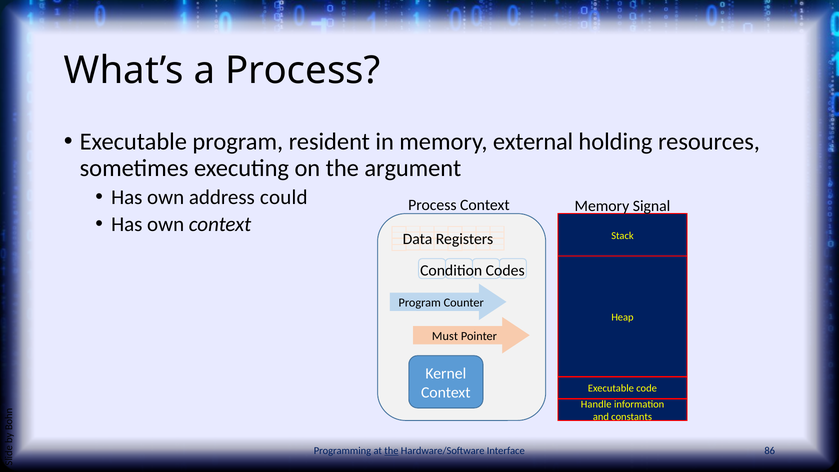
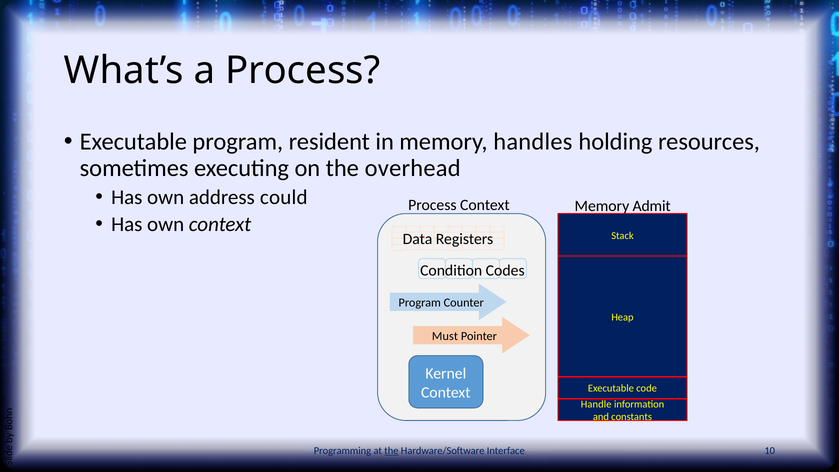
external: external -> handles (533, 142)
argument: argument -> overhead (413, 168)
Signal: Signal -> Admit (652, 206)
and underline: none -> present (601, 417)
86: 86 -> 10 (770, 451)
